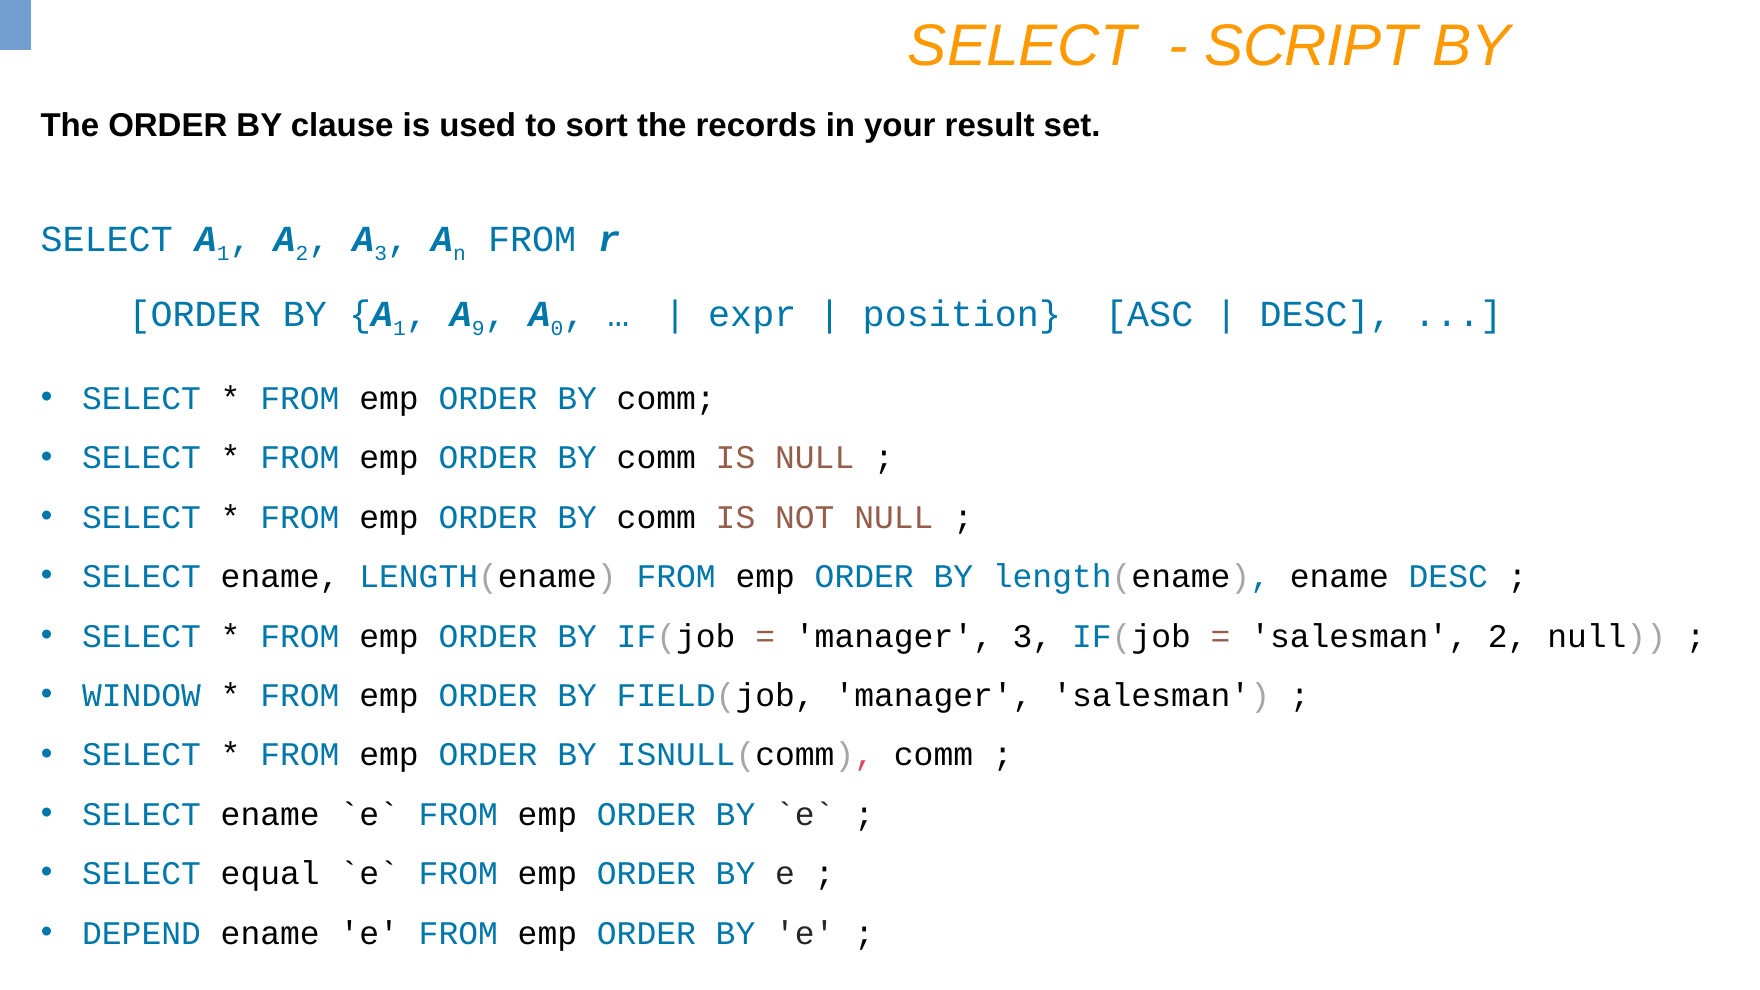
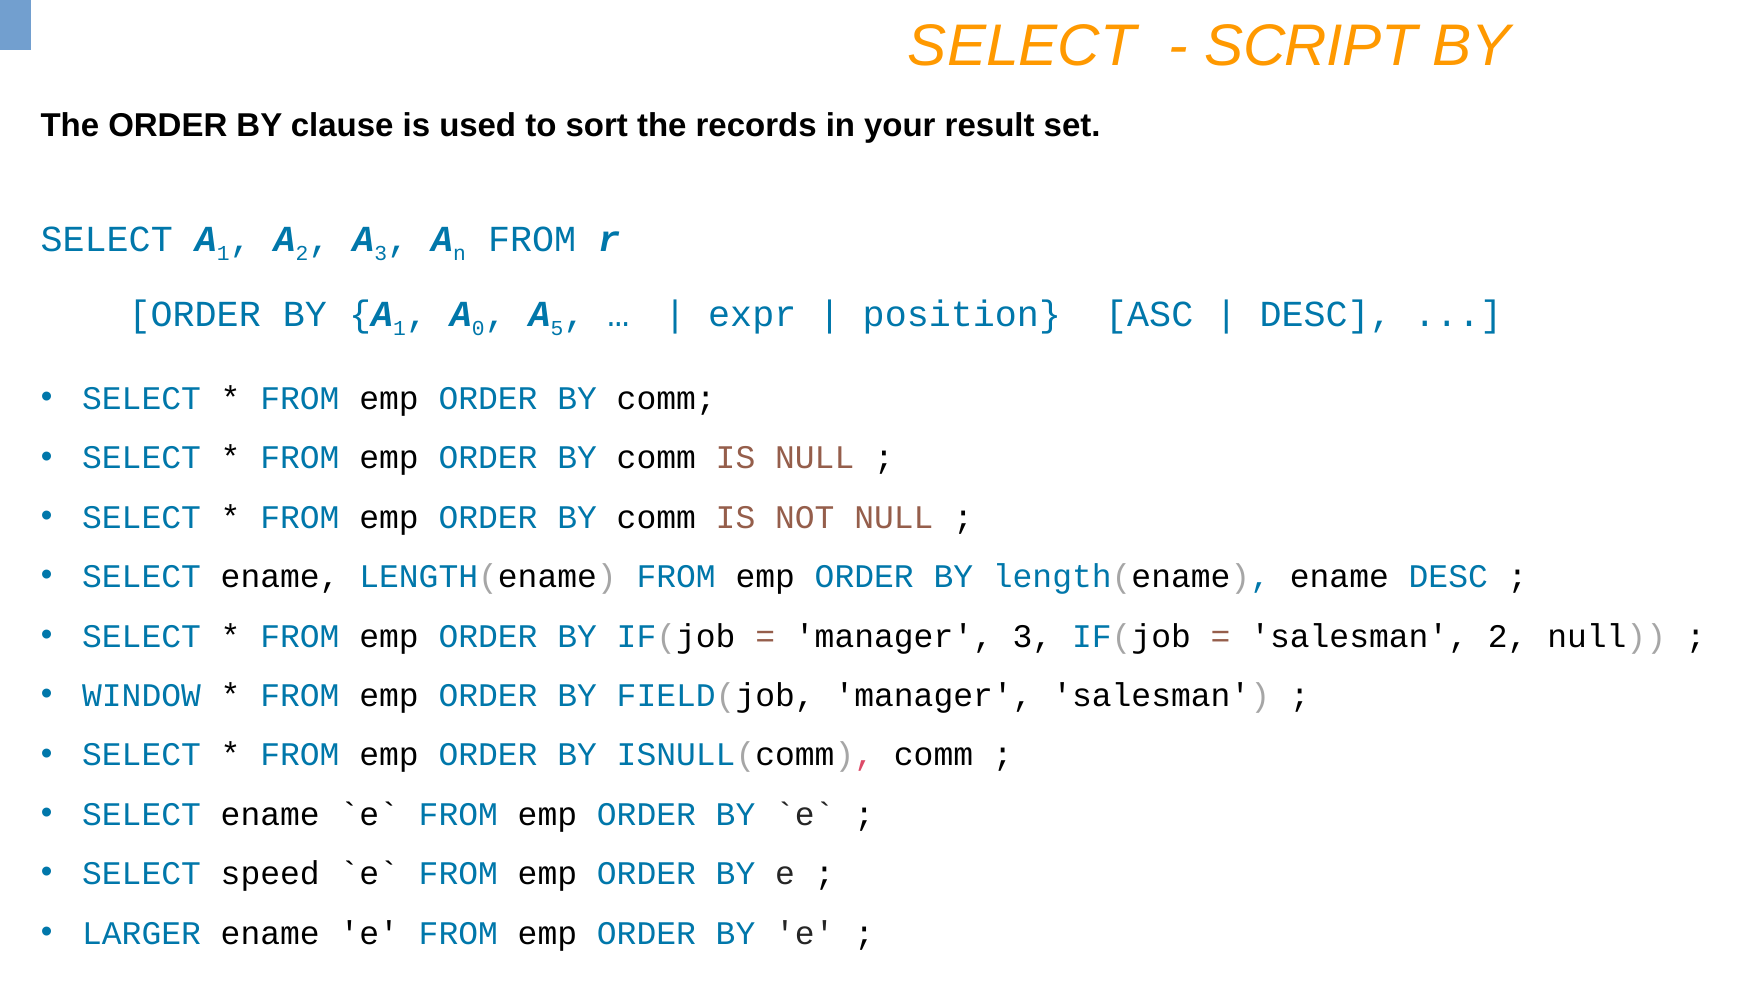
9: 9 -> 0 (478, 328)
0: 0 -> 5 (557, 328)
equal: equal -> speed (270, 874)
DEPEND: DEPEND -> LARGER (142, 933)
